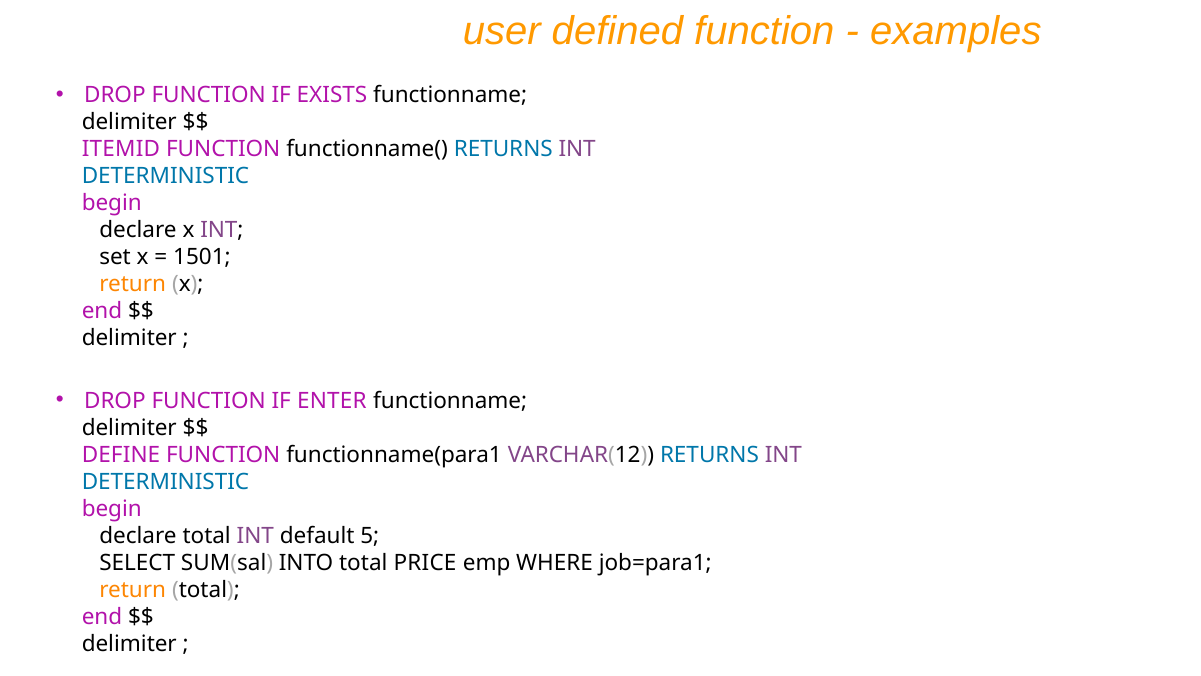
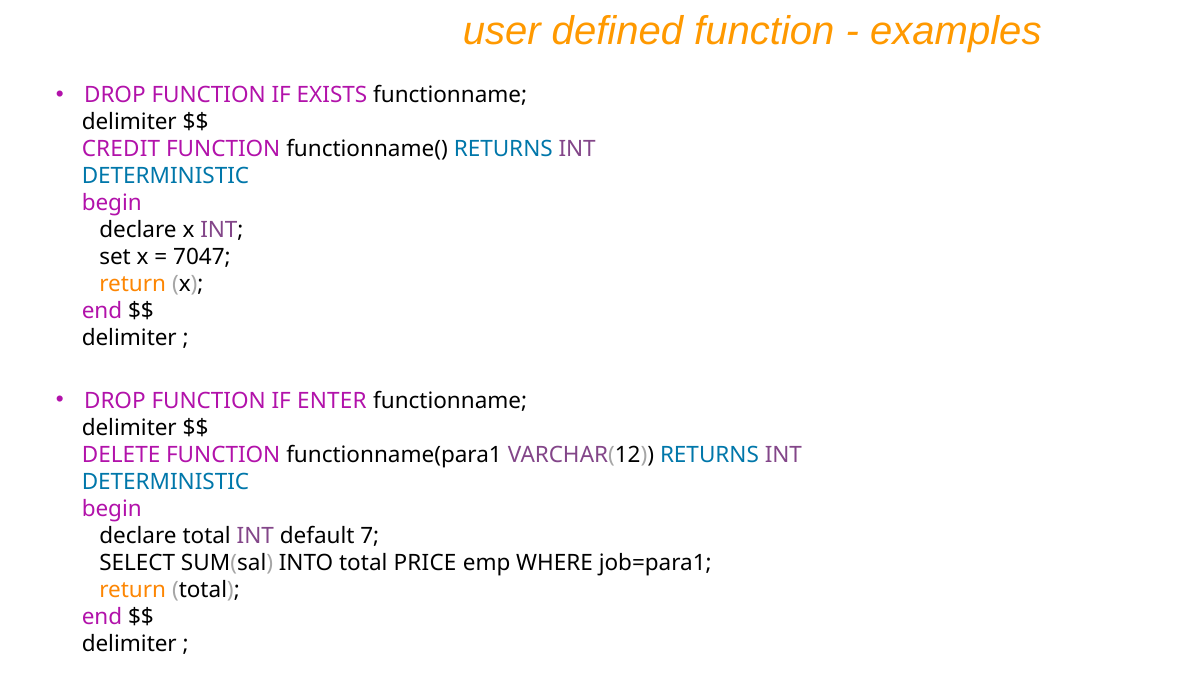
ITEMID: ITEMID -> CREDIT (121, 149)
1501: 1501 -> 7047 (202, 257)
DEFINE: DEFINE -> DELETE (121, 455)
5: 5 -> 7 (370, 536)
